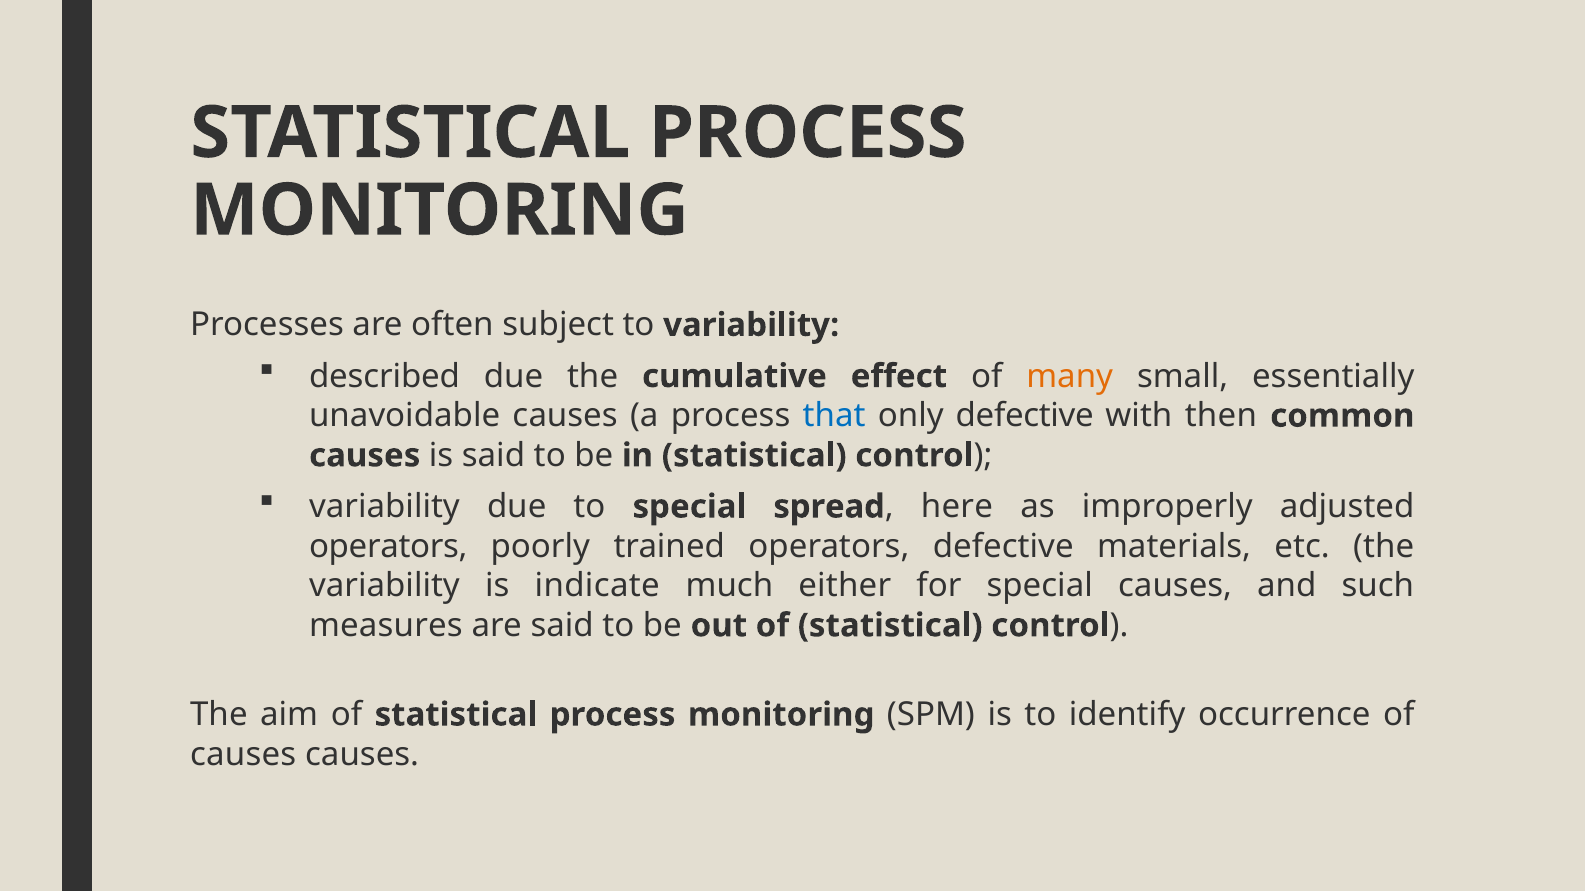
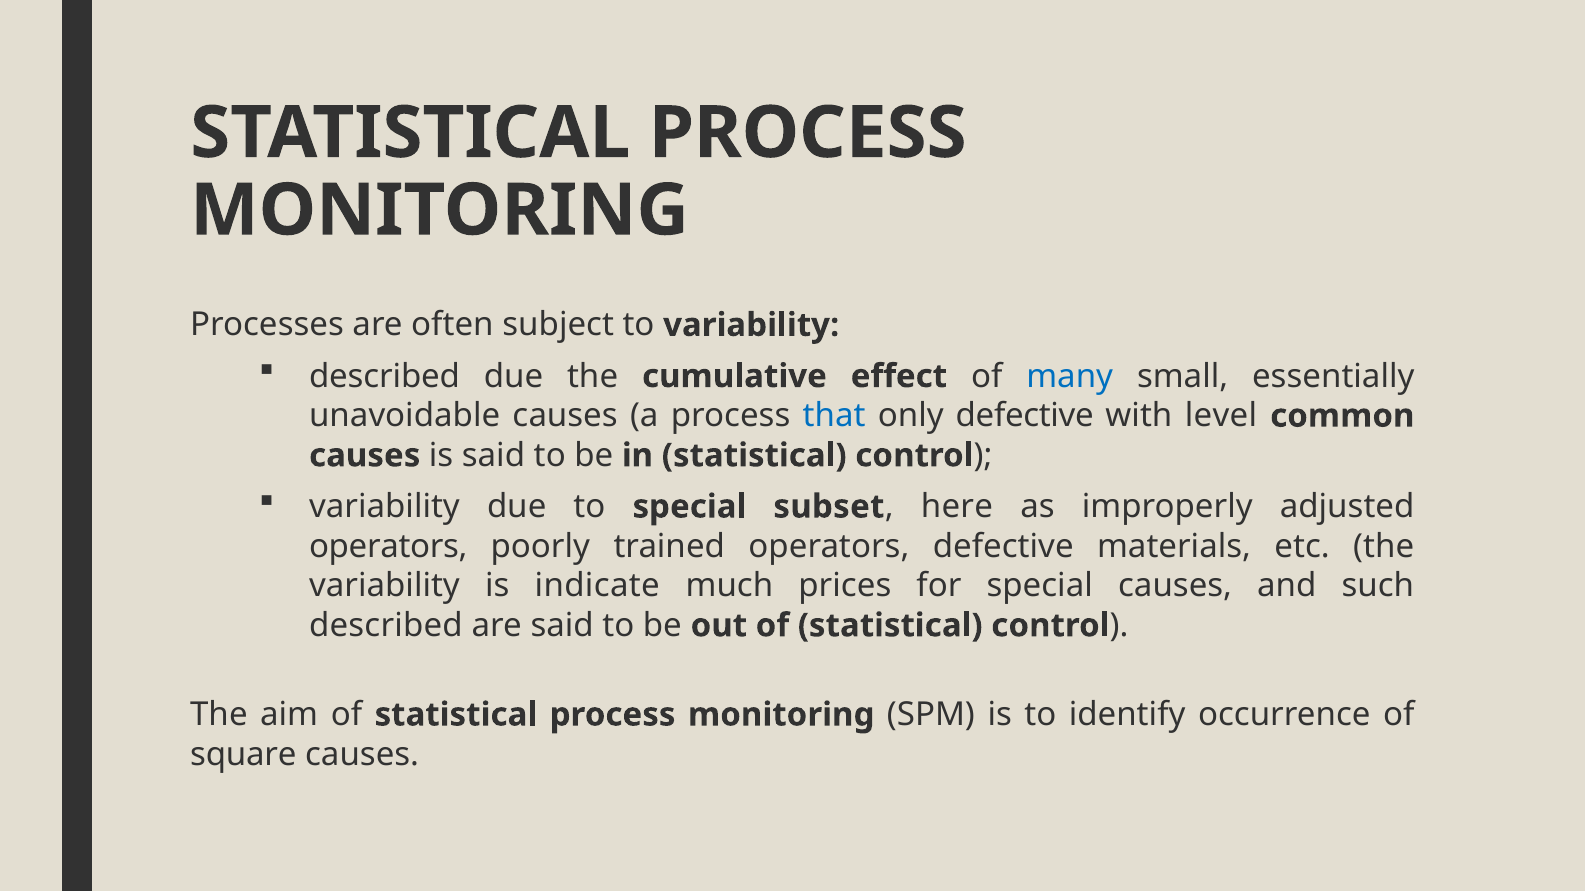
many colour: orange -> blue (1070, 376)
then: then -> level (1221, 416)
spread: spread -> subset (829, 507)
either: either -> prices (845, 586)
measures: measures -> described (386, 626)
causes: causes -> square (243, 755)
